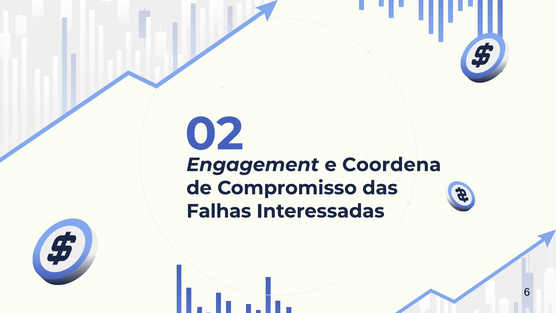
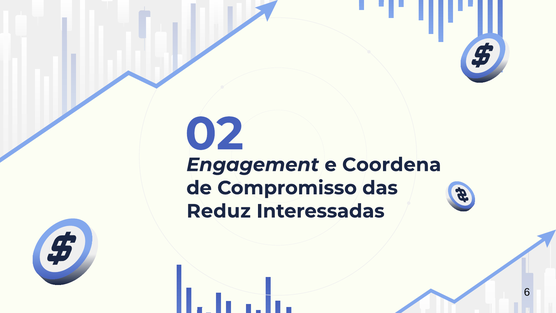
Falhas: Falhas -> Reduz (219, 211)
